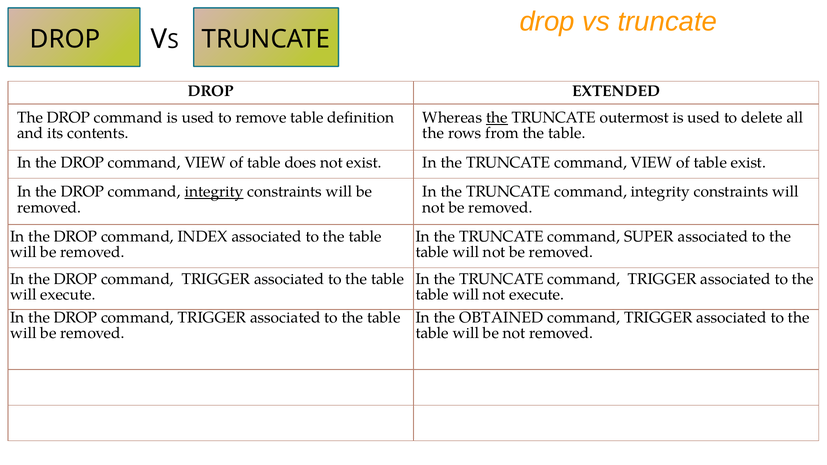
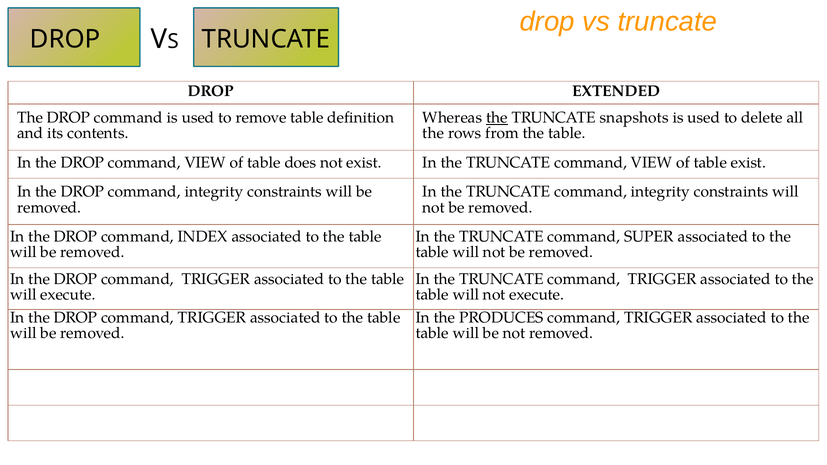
outermost: outermost -> snapshots (634, 118)
integrity underline: present -> none (214, 192)
OBTAINED: OBTAINED -> PRODUCES (501, 318)
